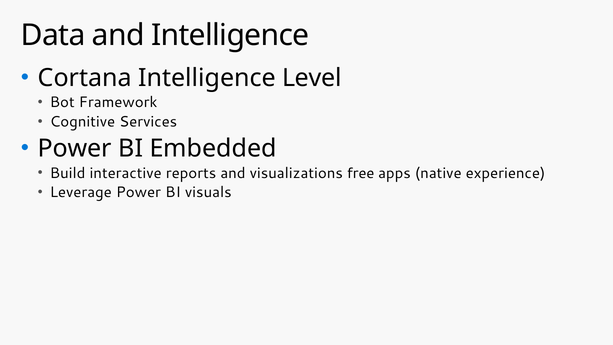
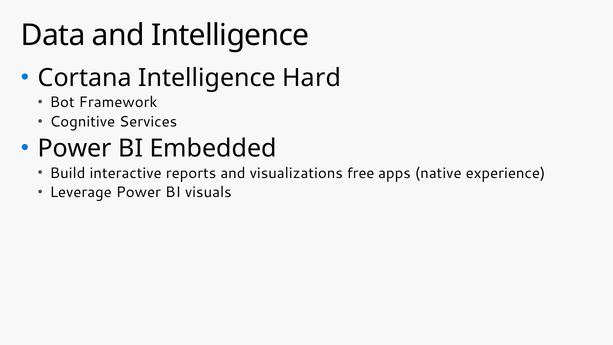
Level: Level -> Hard (312, 78)
